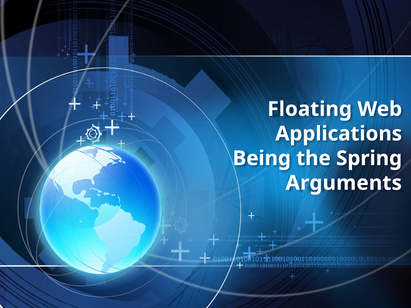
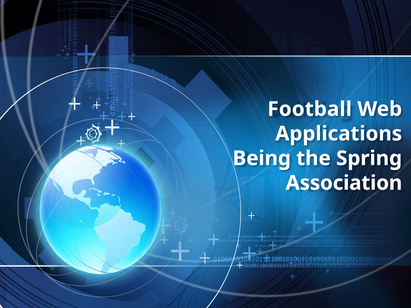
Floating: Floating -> Football (310, 109)
Arguments: Arguments -> Association (344, 183)
